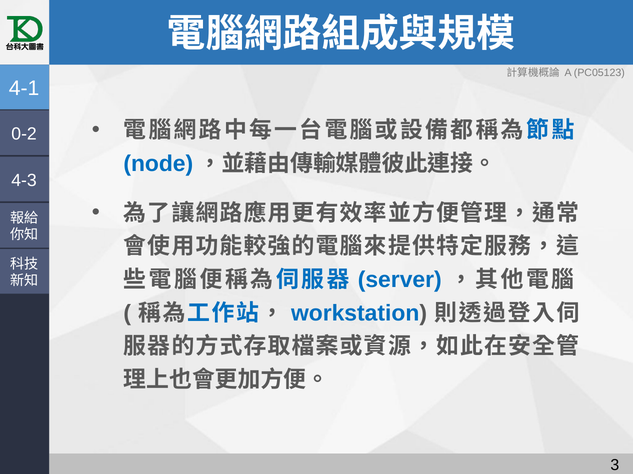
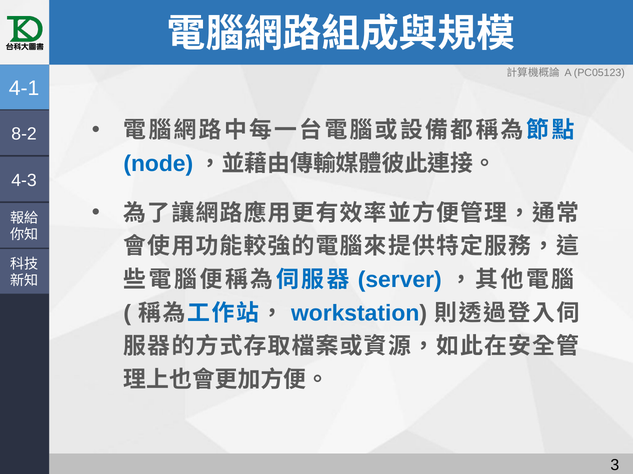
0-2: 0-2 -> 8-2 (24, 134)
